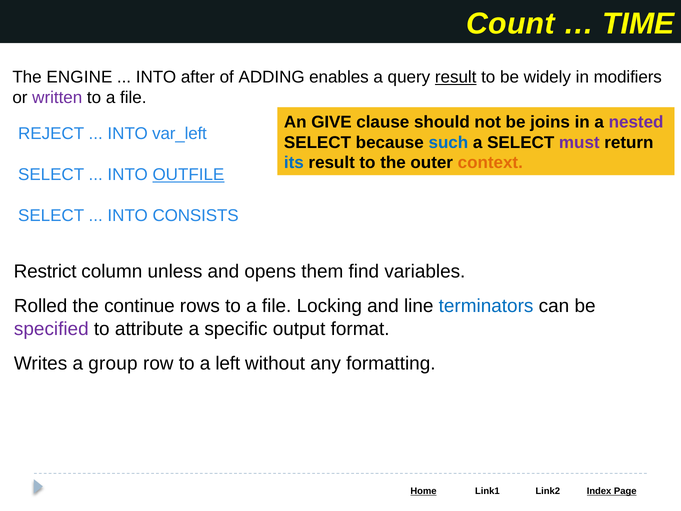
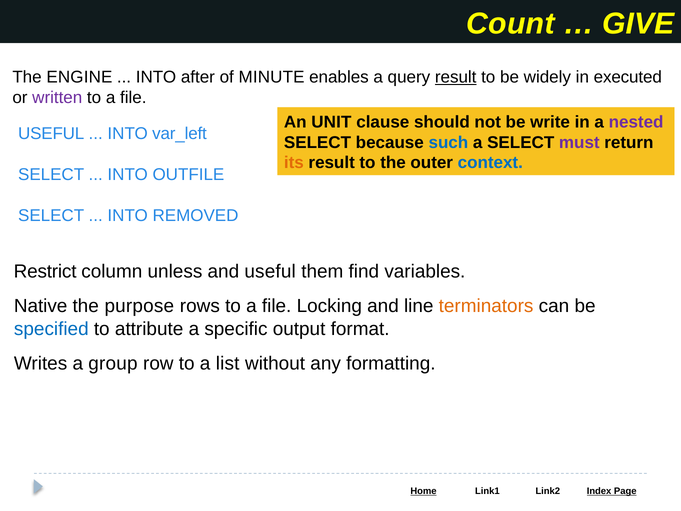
TIME: TIME -> GIVE (638, 24)
ADDING: ADDING -> MINUTE (272, 77)
modifiers: modifiers -> executed (628, 77)
GIVE: GIVE -> UNIT (331, 122)
joins: joins -> write (550, 122)
REJECT: REJECT -> USEFUL (51, 134)
its colour: blue -> orange (294, 163)
context colour: orange -> blue (490, 163)
OUTFILE underline: present -> none (188, 175)
CONSISTS: CONSISTS -> REMOVED (196, 215)
and opens: opens -> useful (270, 271)
Rolled: Rolled -> Native (41, 306)
continue: continue -> purpose (139, 306)
terminators colour: blue -> orange (486, 306)
specified colour: purple -> blue (51, 329)
left: left -> list (228, 363)
